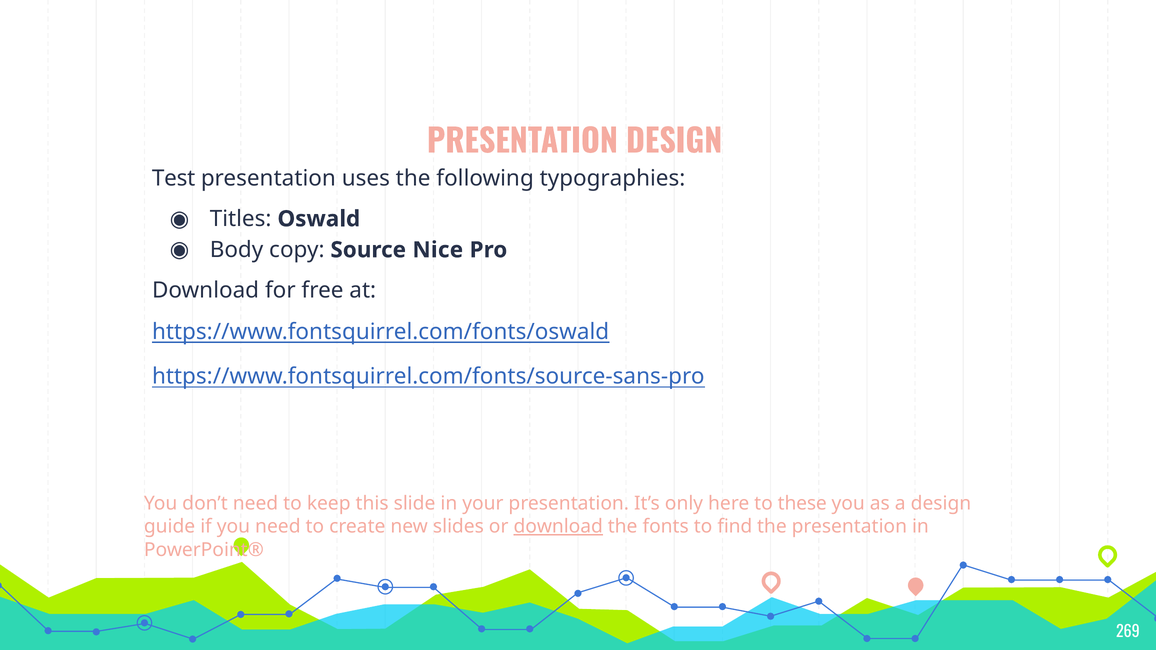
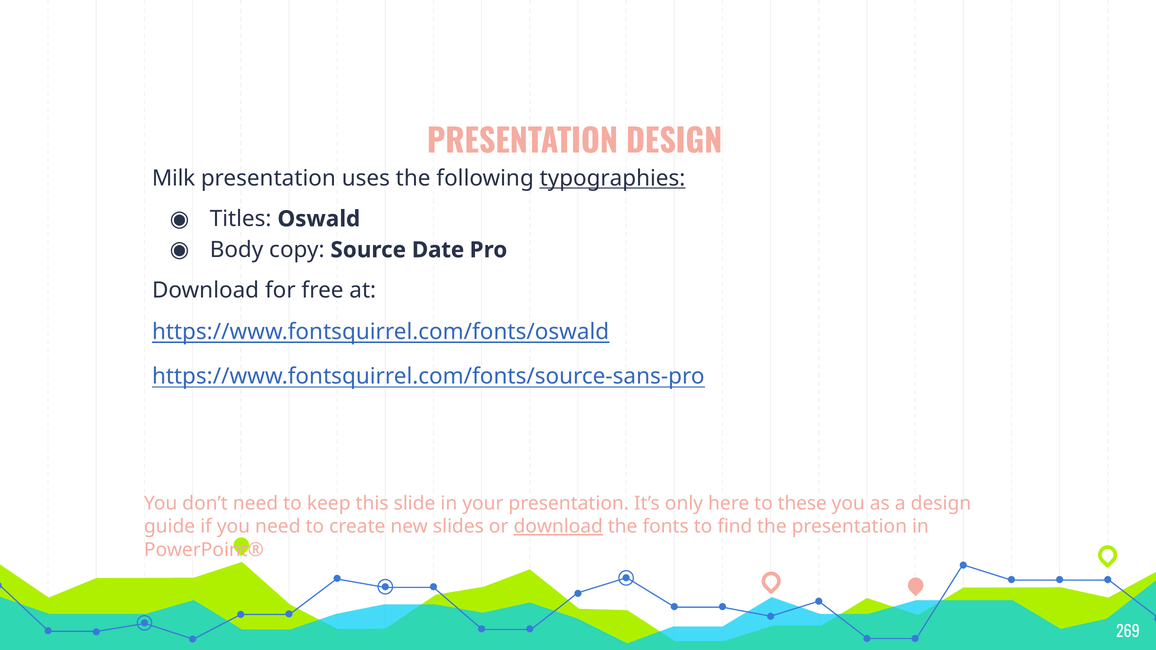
Test: Test -> Milk (174, 178)
typographies underline: none -> present (612, 178)
Nice: Nice -> Date (438, 250)
